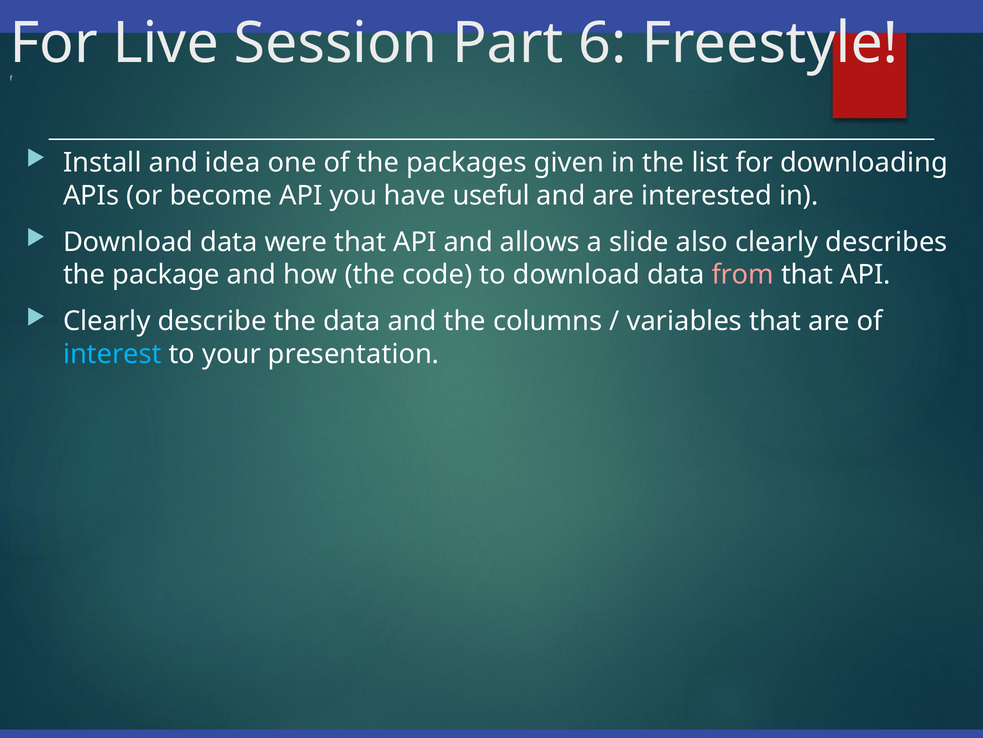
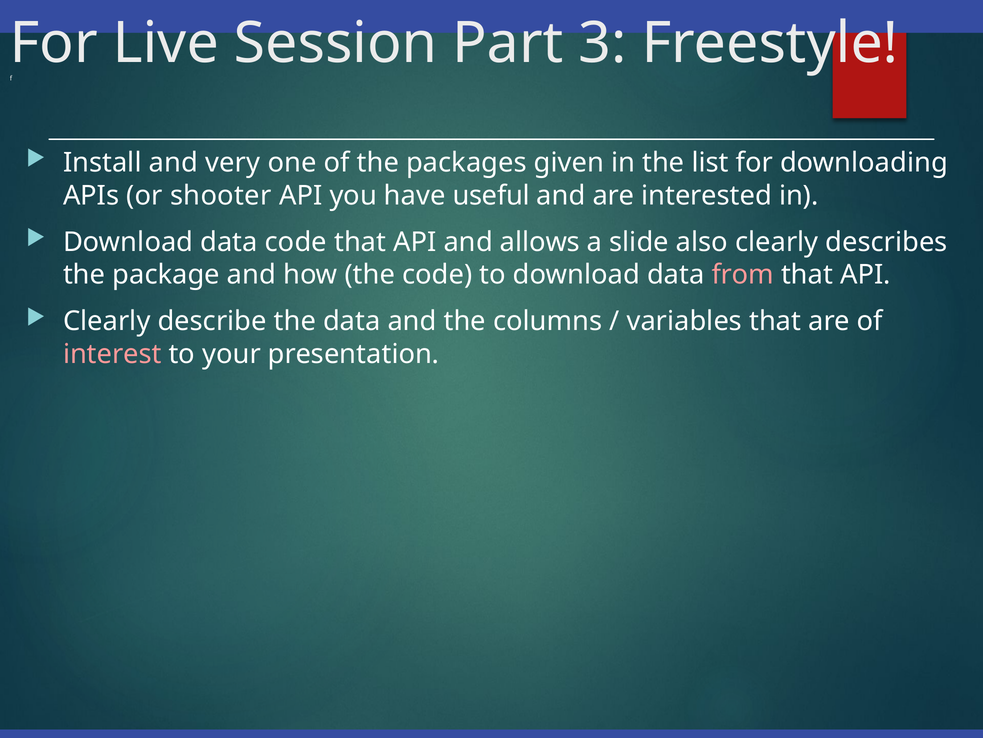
6: 6 -> 3 (603, 43)
idea: idea -> very (233, 163)
become: become -> shooter (221, 195)
data were: were -> code (296, 242)
interest colour: light blue -> pink (112, 354)
